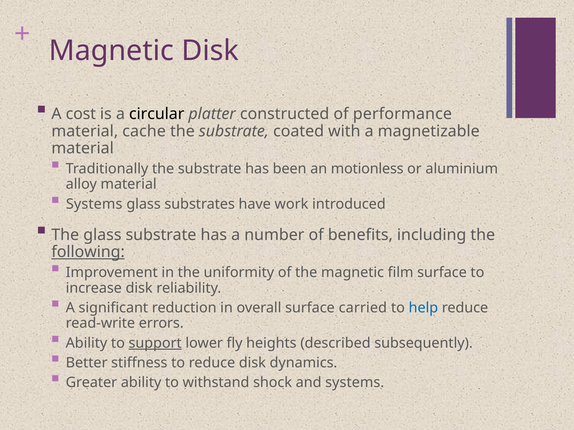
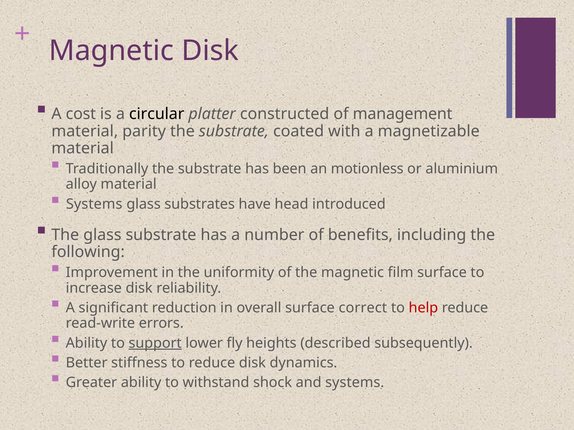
performance: performance -> management (403, 114)
cache: cache -> parity (144, 131)
work: work -> head (291, 204)
following underline: present -> none (88, 252)
carried: carried -> correct (363, 308)
help colour: blue -> red (423, 308)
